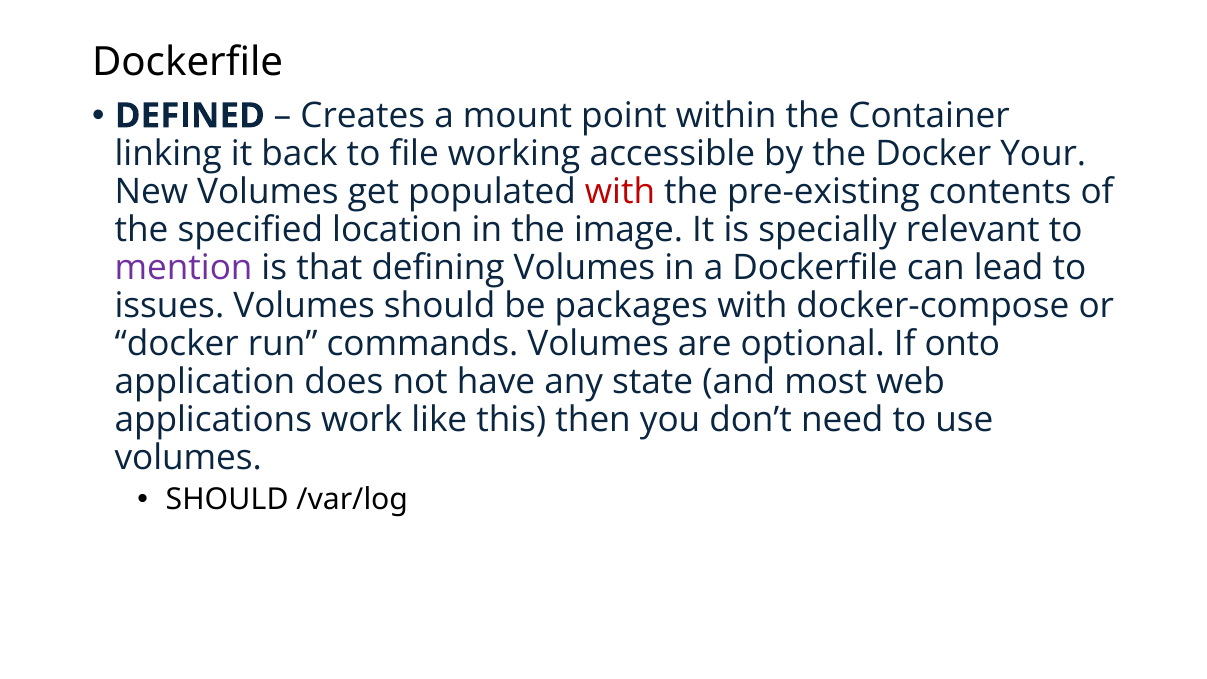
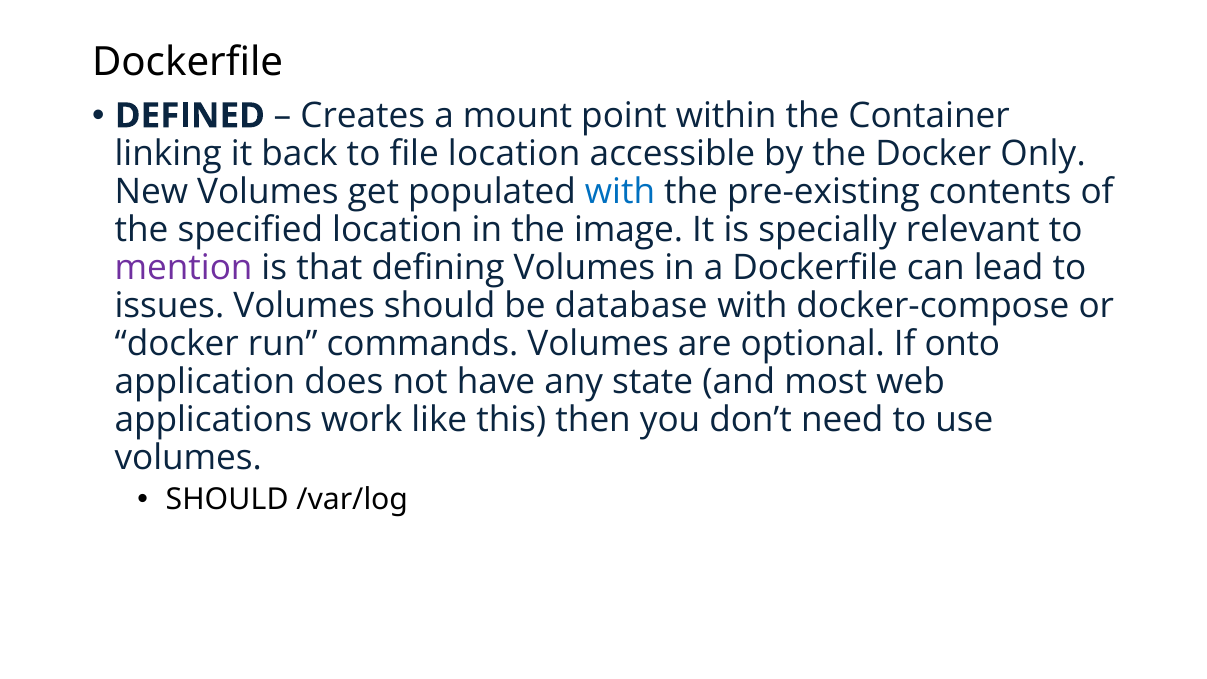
file working: working -> location (514, 154)
Your: Your -> Only (1043, 154)
with colour: red -> blue (620, 192)
packages: packages -> database (631, 306)
